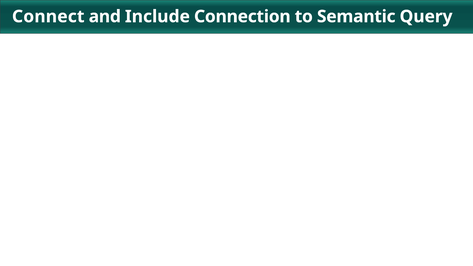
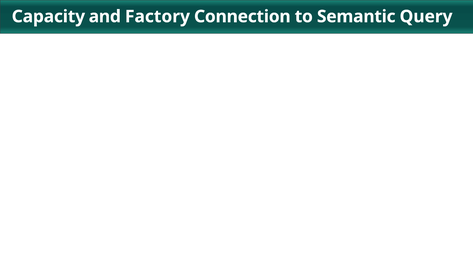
Connect: Connect -> Capacity (48, 17)
Include: Include -> Factory (157, 17)
